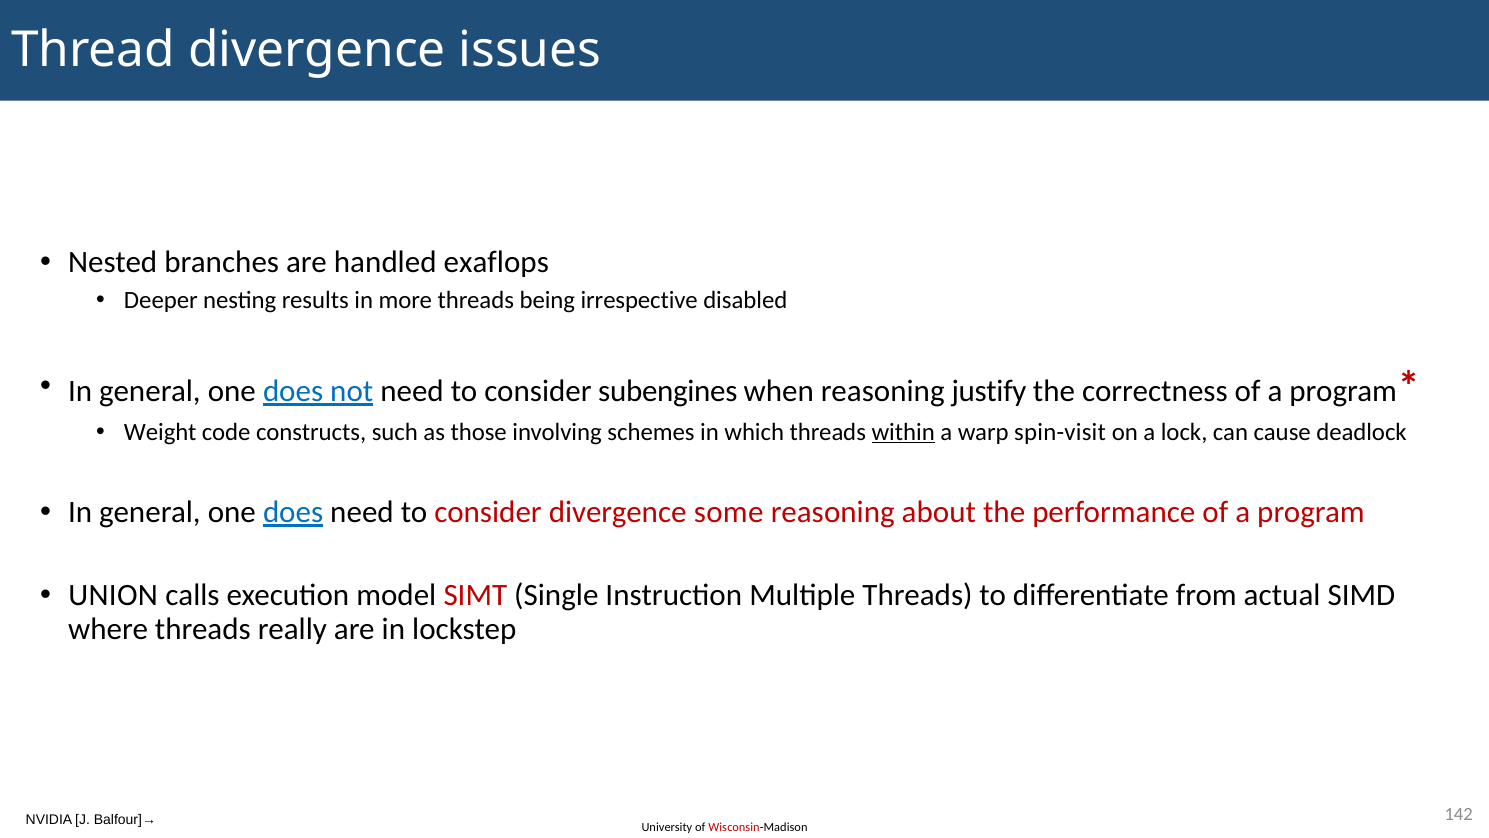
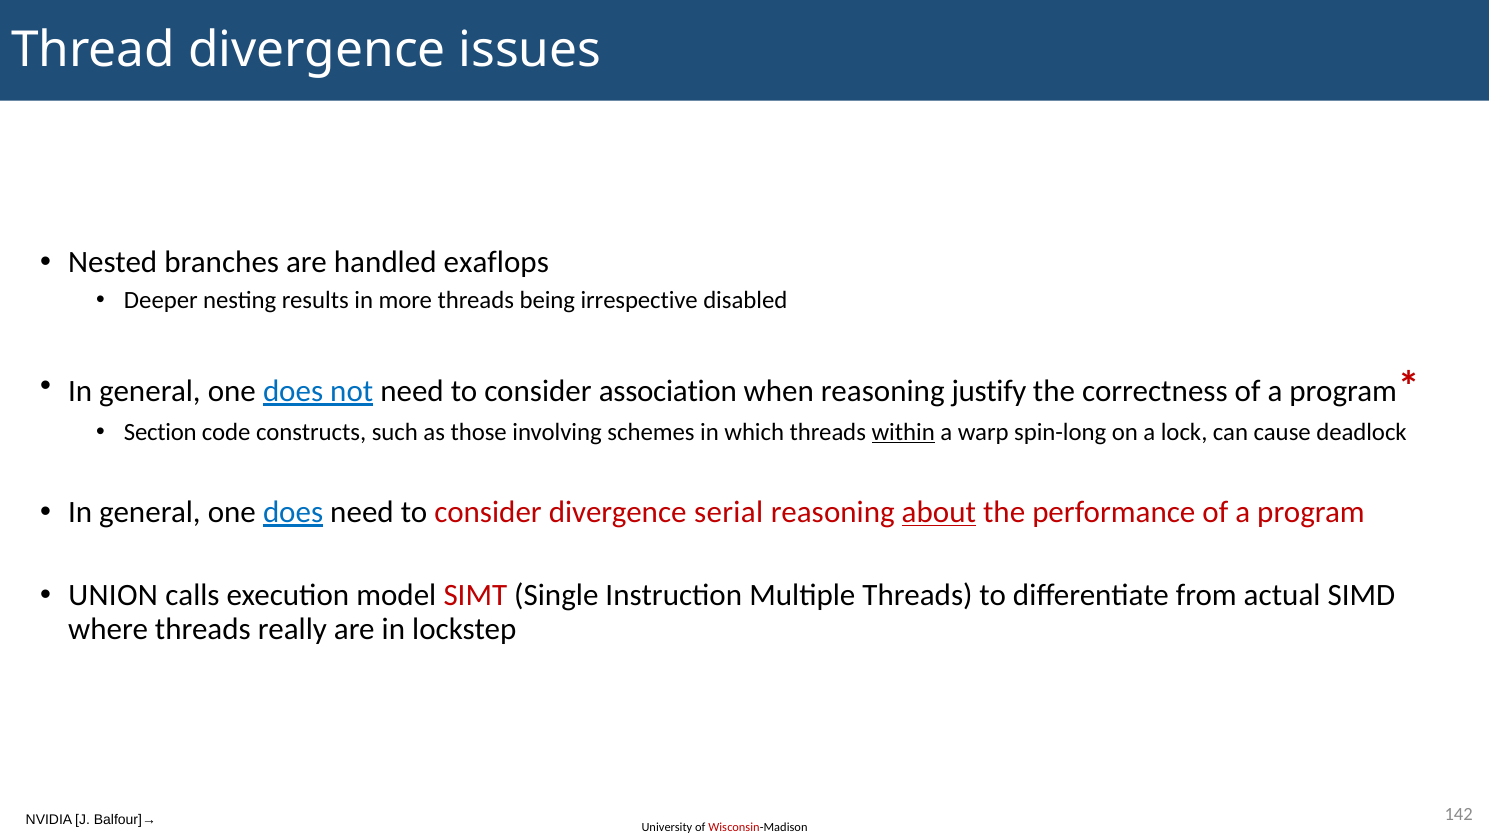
subengines: subengines -> association (668, 391)
Weight: Weight -> Section (160, 432)
spin-visit: spin-visit -> spin-long (1060, 432)
some: some -> serial (729, 512)
about underline: none -> present (939, 512)
